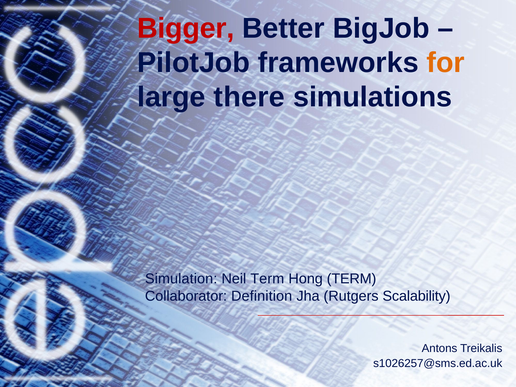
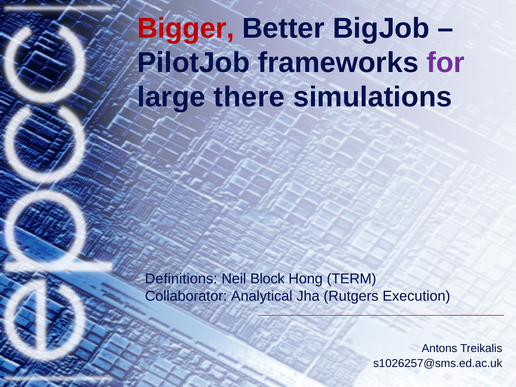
for colour: orange -> purple (446, 63)
Simulation: Simulation -> Definitions (181, 279)
Neil Term: Term -> Block (267, 279)
Definition: Definition -> Analytical (262, 296)
Scalability: Scalability -> Execution (416, 296)
